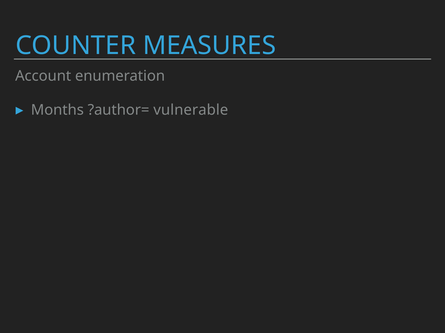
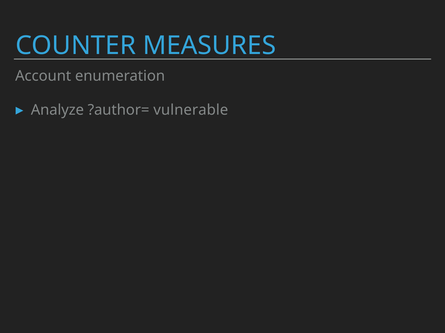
Months: Months -> Analyze (57, 110)
